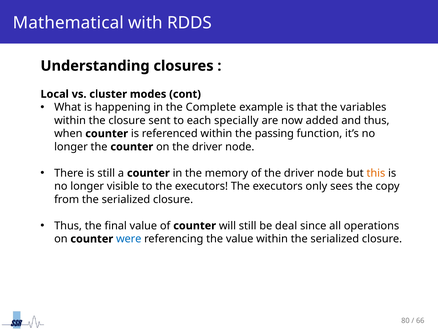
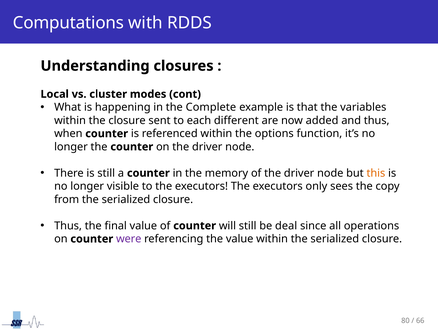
Mathematical: Mathematical -> Computations (68, 23)
specially: specially -> different (236, 120)
passing: passing -> options (274, 133)
were colour: blue -> purple (129, 239)
